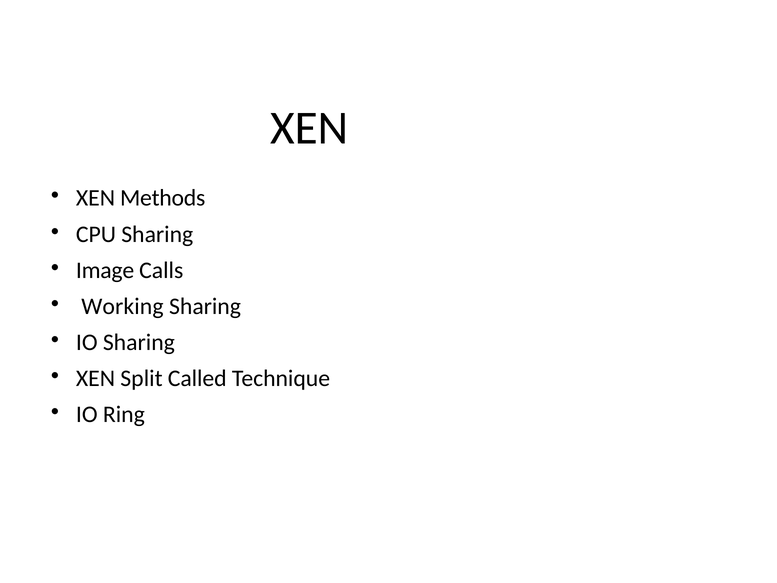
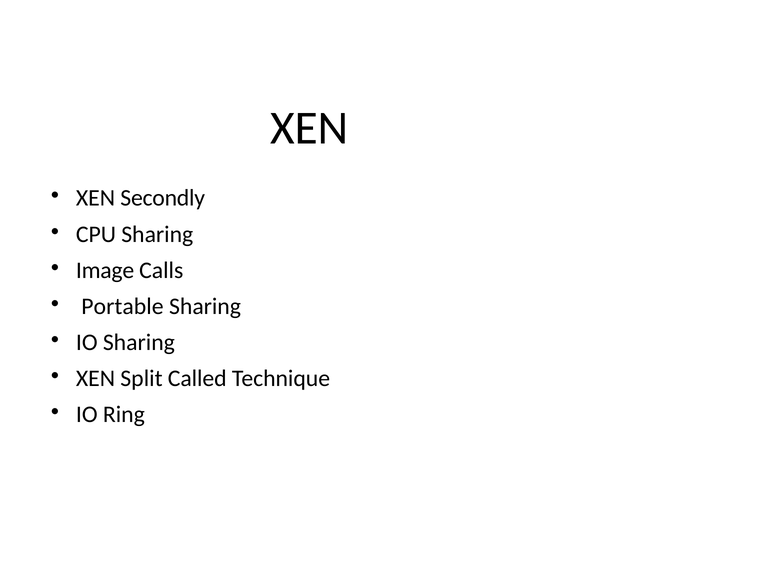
Methods: Methods -> Secondly (163, 198)
Working: Working -> Portable (122, 306)
